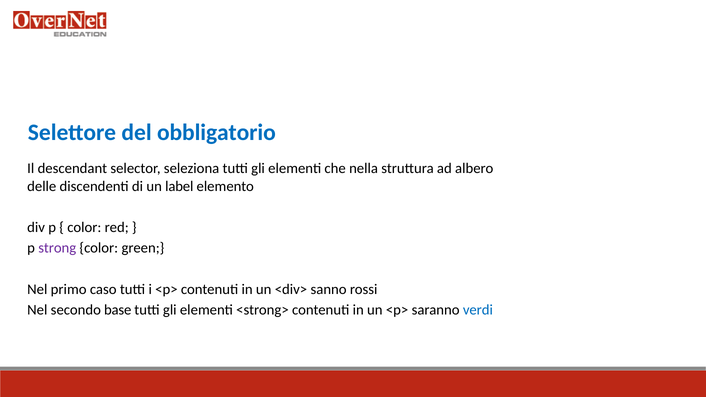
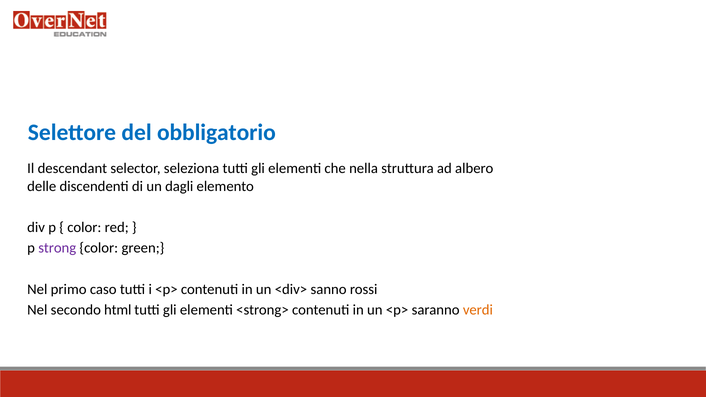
label: label -> dagli (179, 186)
base: base -> html (118, 310)
verdi colour: blue -> orange (478, 310)
